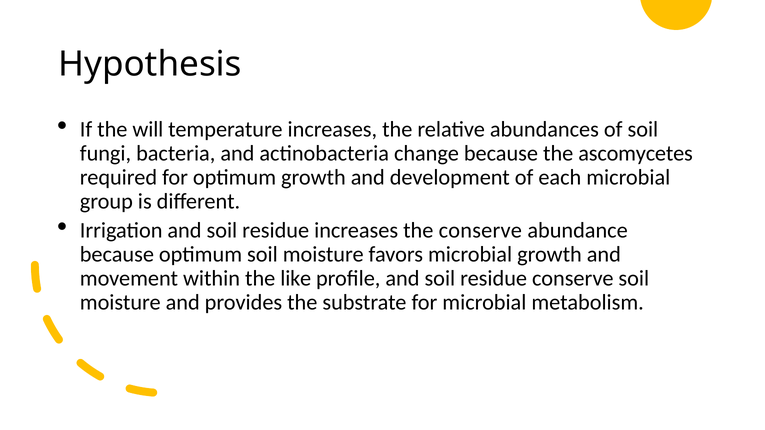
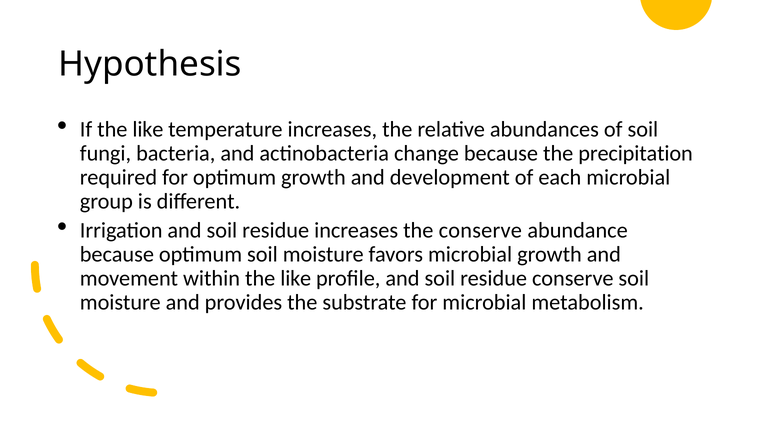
If the will: will -> like (148, 129)
ascomycetes: ascomycetes -> precipitation (636, 153)
